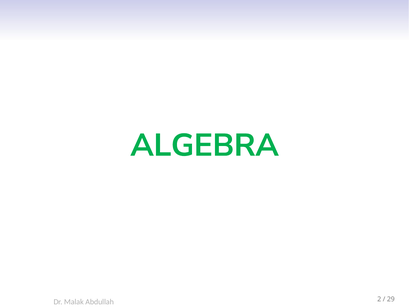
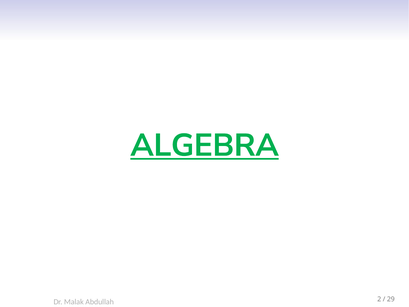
ALGEBRA underline: none -> present (205, 145)
